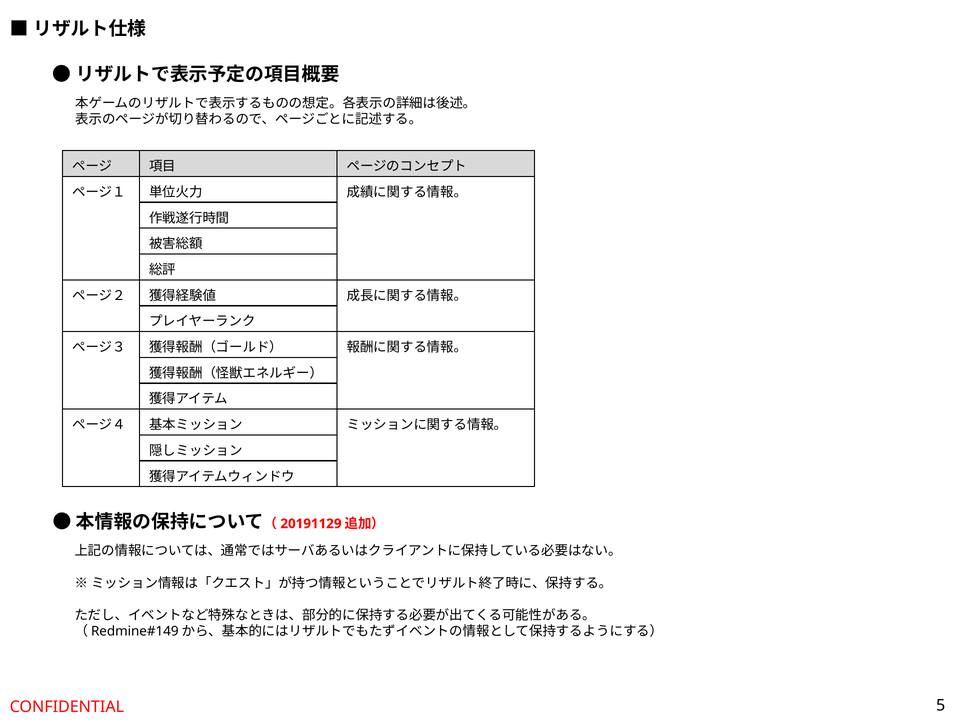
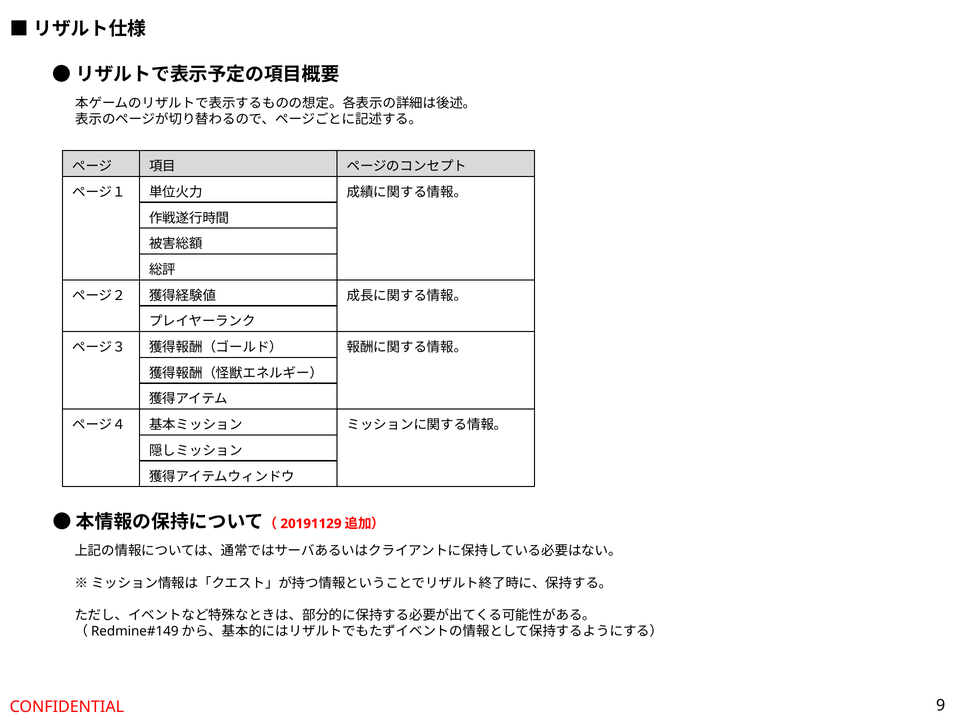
5: 5 -> 9 (941, 706)
